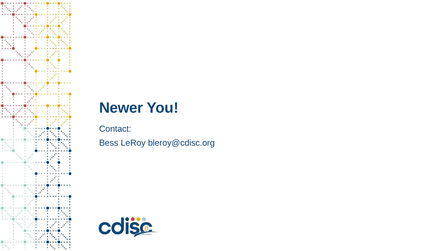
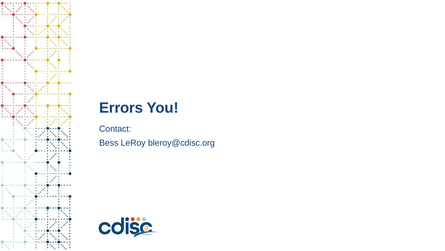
Newer: Newer -> Errors (121, 107)
